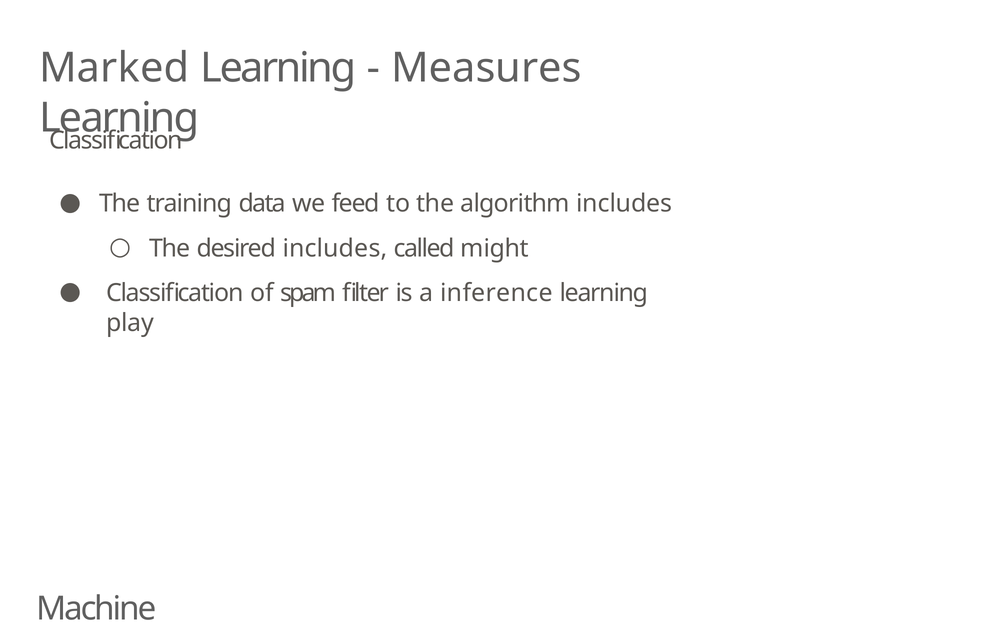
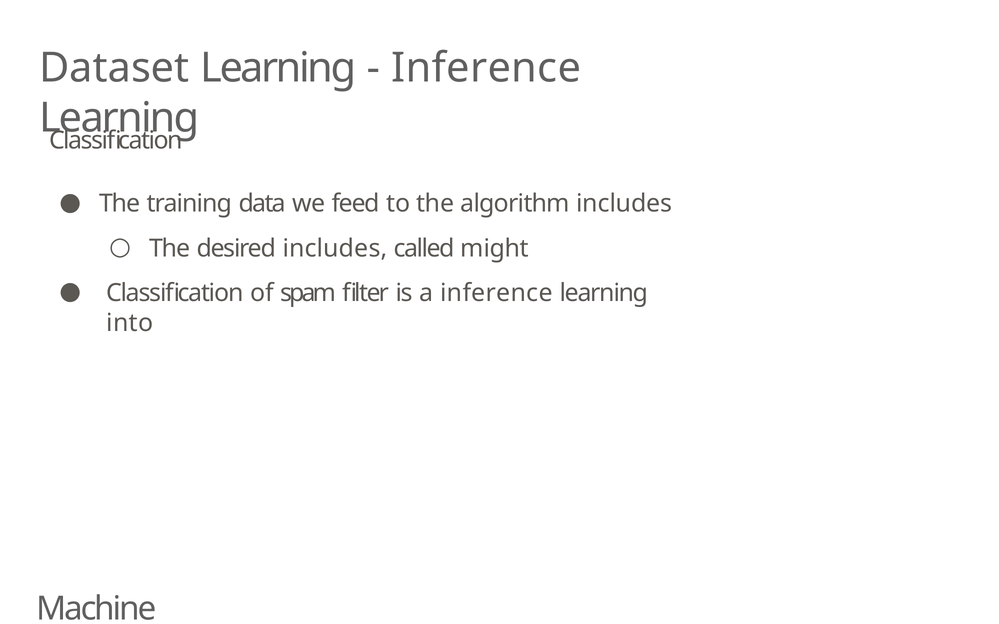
Marked: Marked -> Dataset (114, 68)
Measures: Measures -> Inference (486, 68)
play: play -> into (130, 323)
